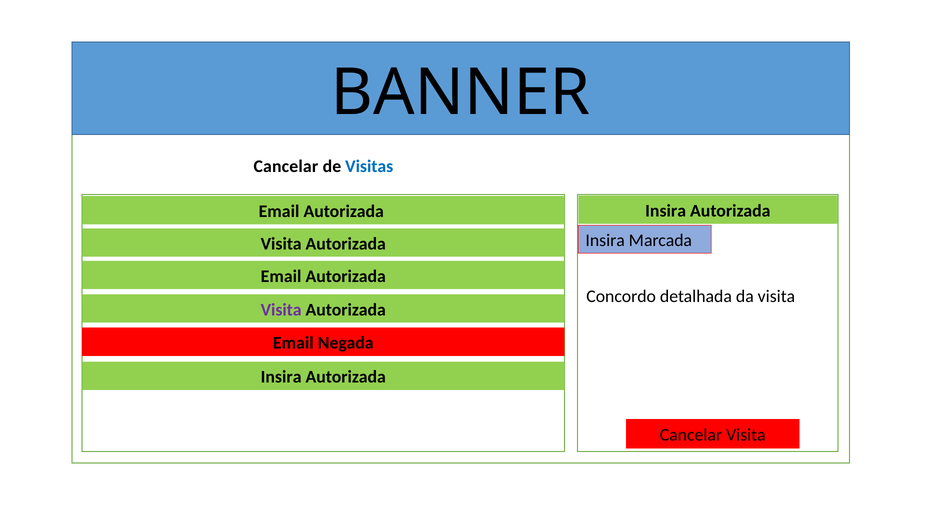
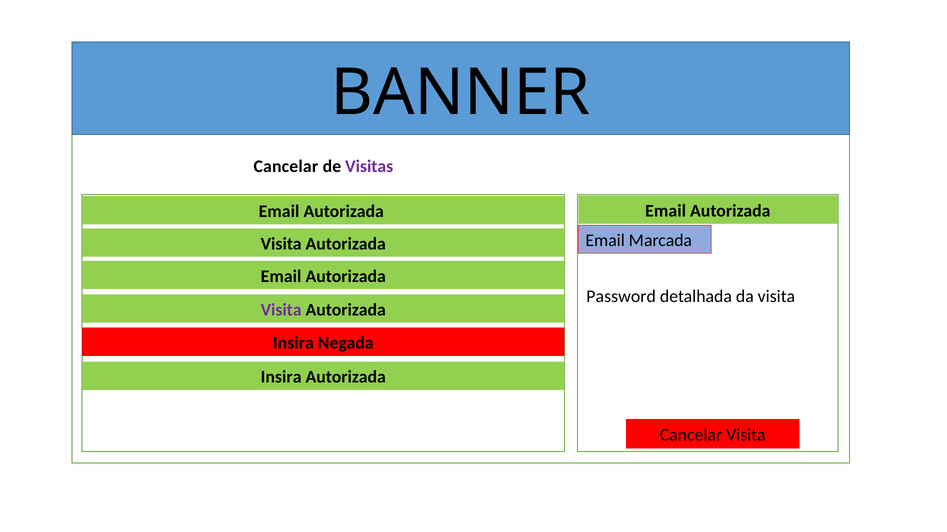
Visitas colour: blue -> purple (369, 167)
Insira: Insira -> Email (666, 211)
Insira: Insira -> Email (605, 241)
Concordo: Concordo -> Password (621, 297)
Email: Email -> Insira (293, 343)
